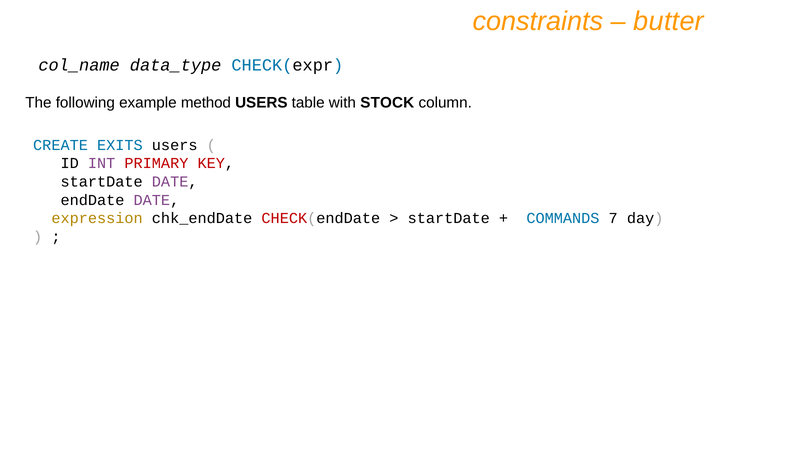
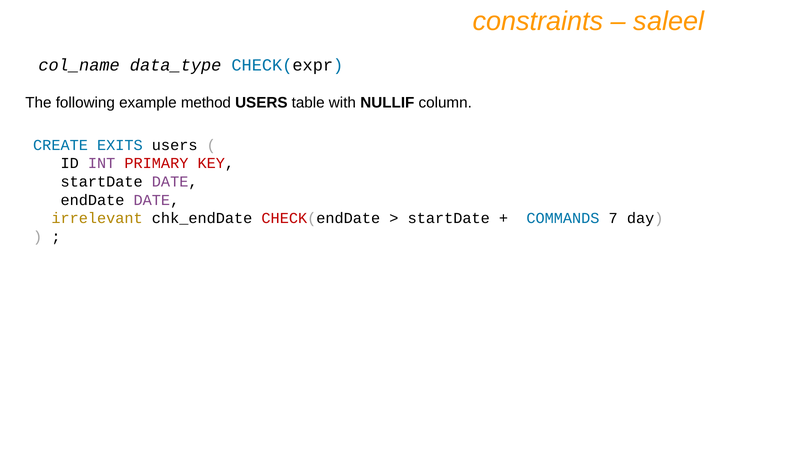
butter: butter -> saleel (669, 21)
STOCK: STOCK -> NULLIF (387, 102)
expression: expression -> irrelevant (97, 218)
